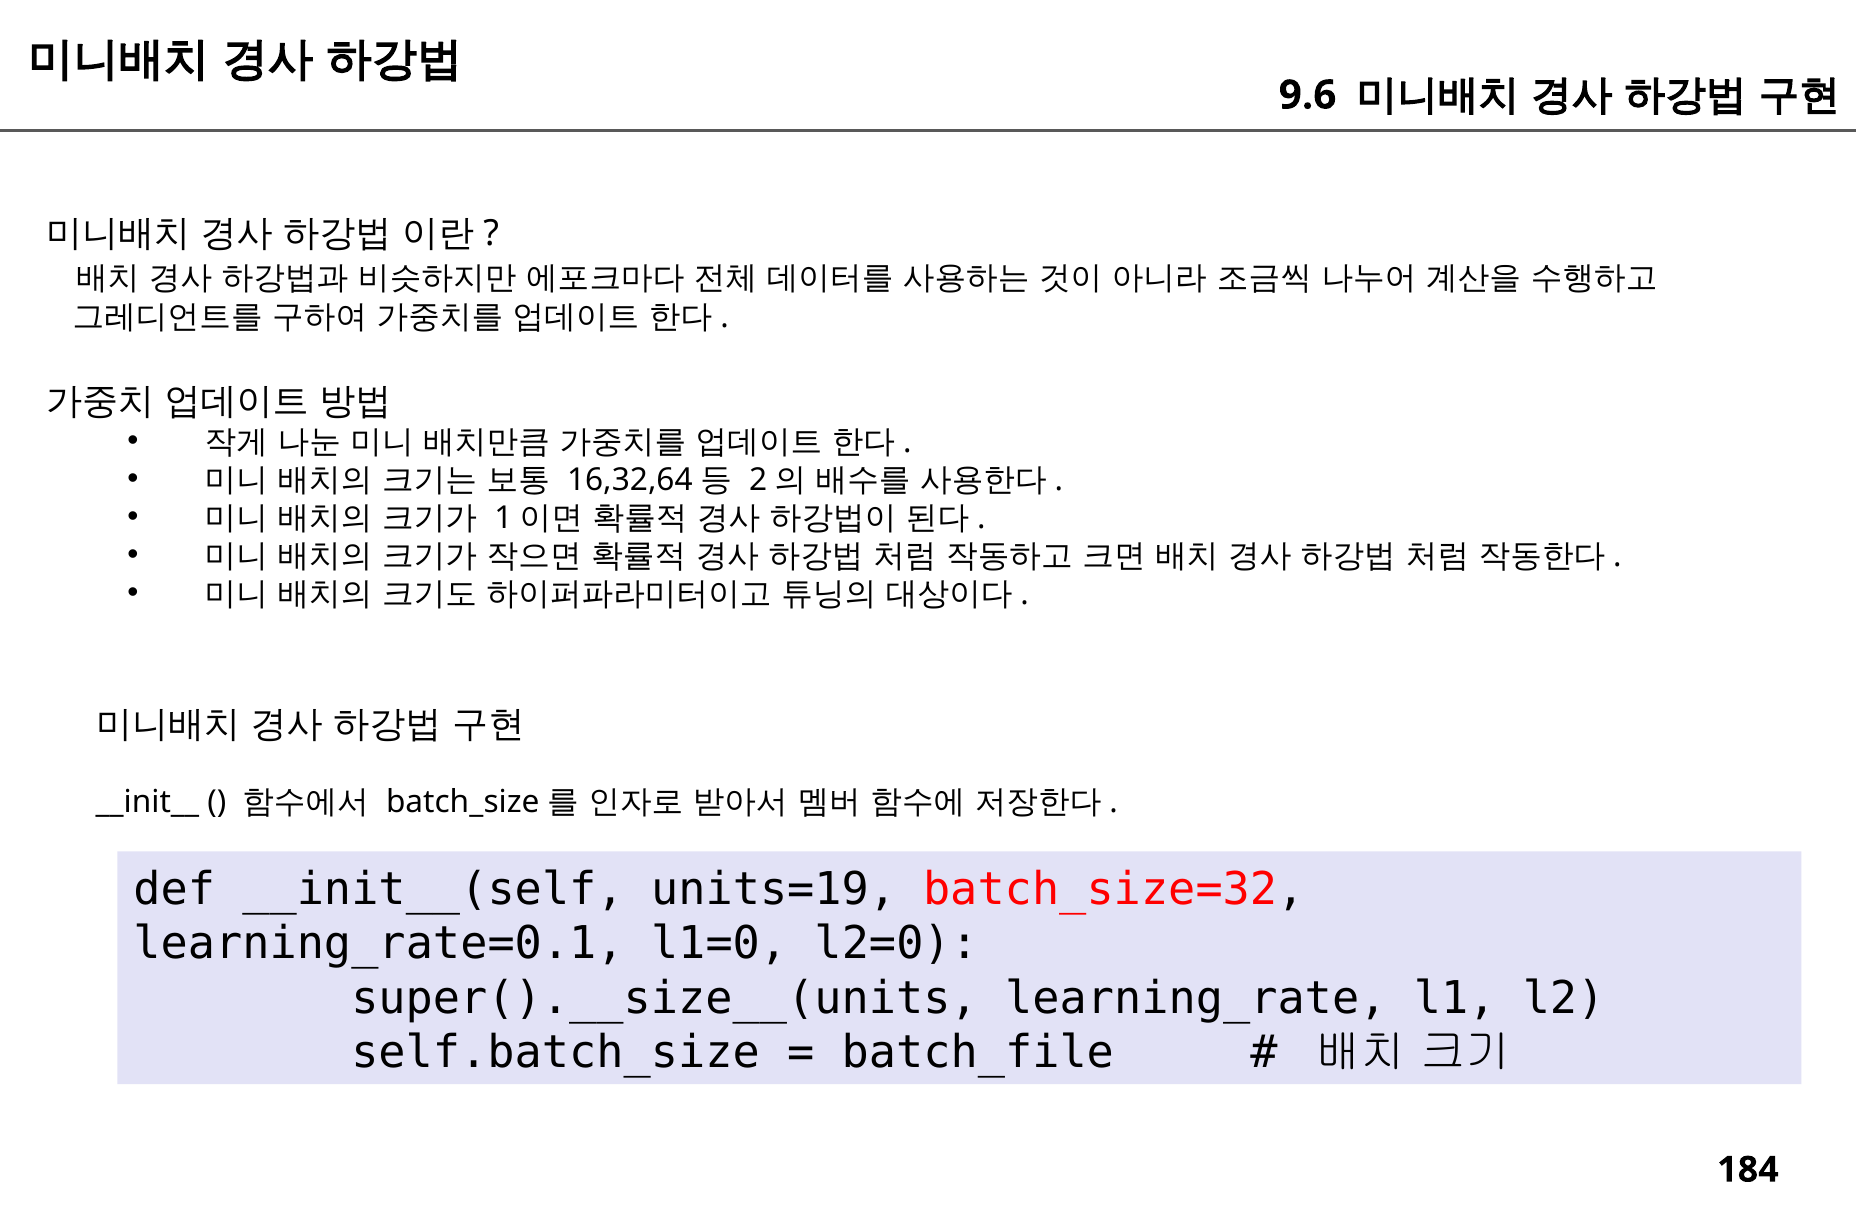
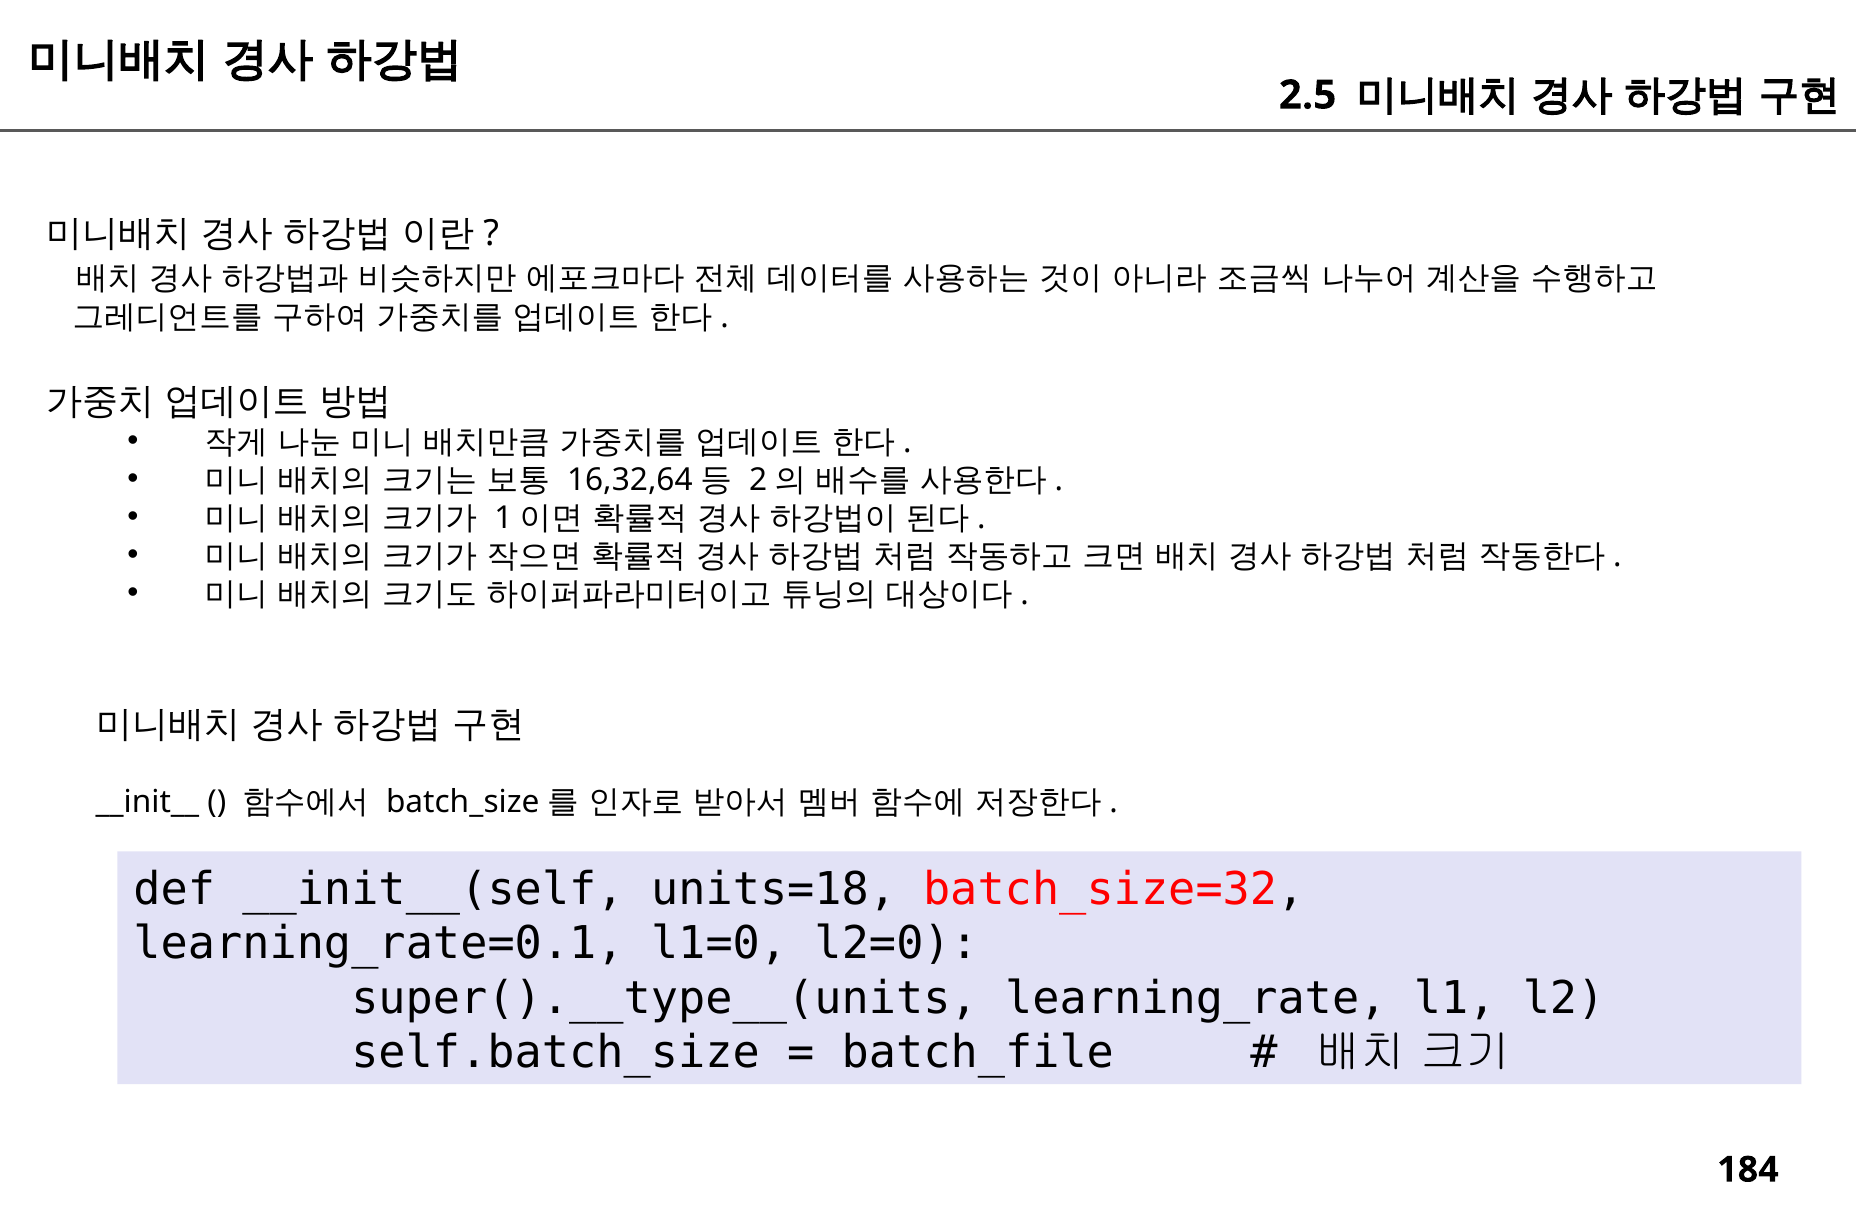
9.6: 9.6 -> 2.5 (1308, 95)
units=19: units=19 -> units=18 (774, 890)
super().__size__(units: super().__size__(units -> super().__type__(units (664, 998)
